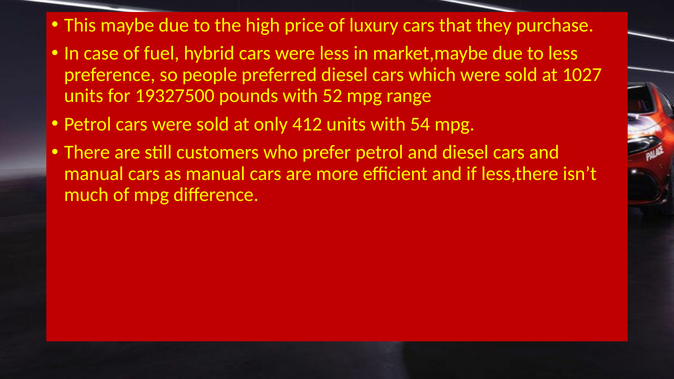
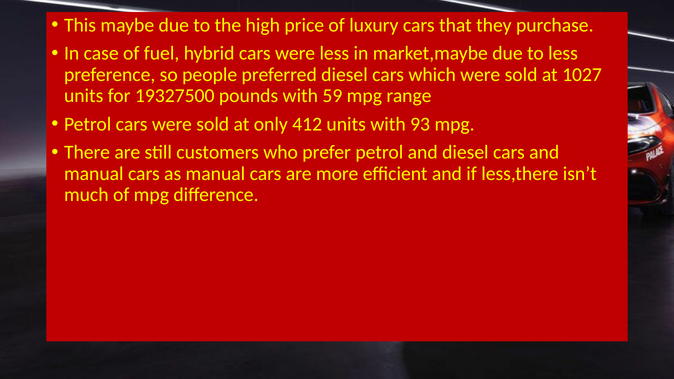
52: 52 -> 59 (332, 96)
54: 54 -> 93 (420, 124)
